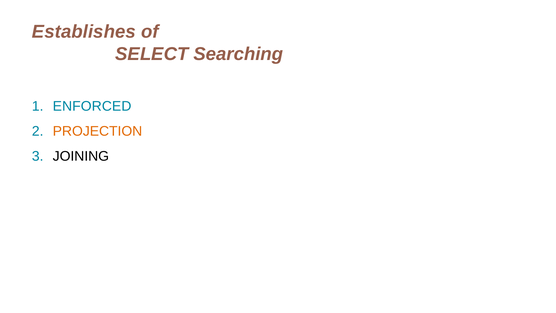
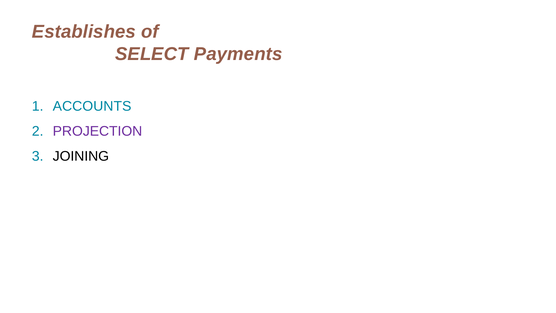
Searching: Searching -> Payments (238, 54)
ENFORCED: ENFORCED -> ACCOUNTS (92, 106)
PROJECTION colour: orange -> purple (97, 131)
